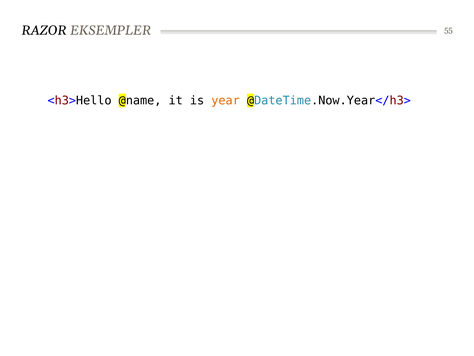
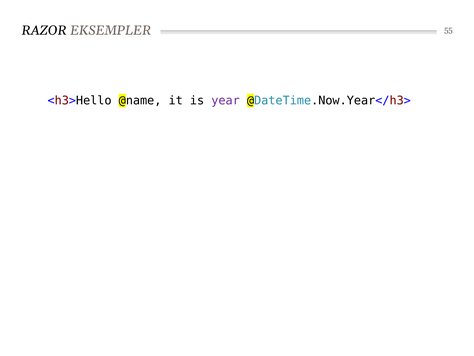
year colour: orange -> purple (226, 101)
